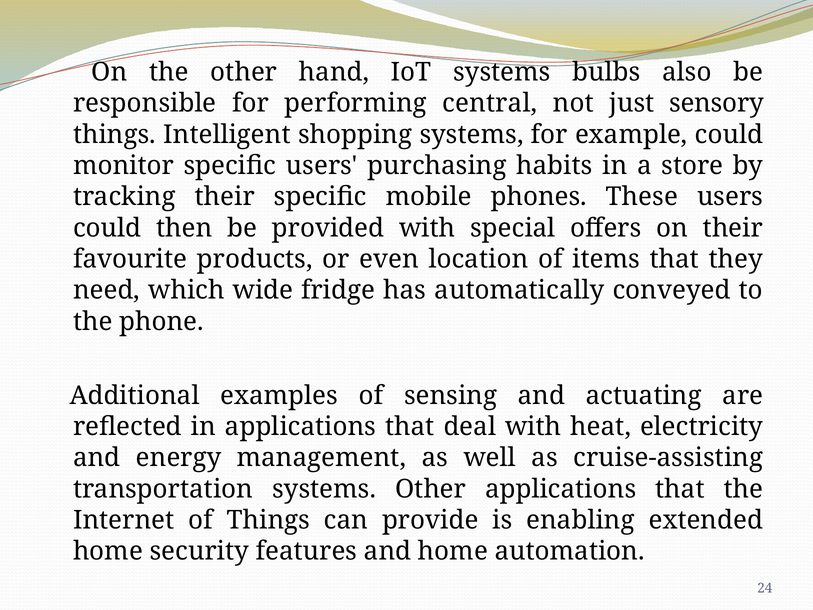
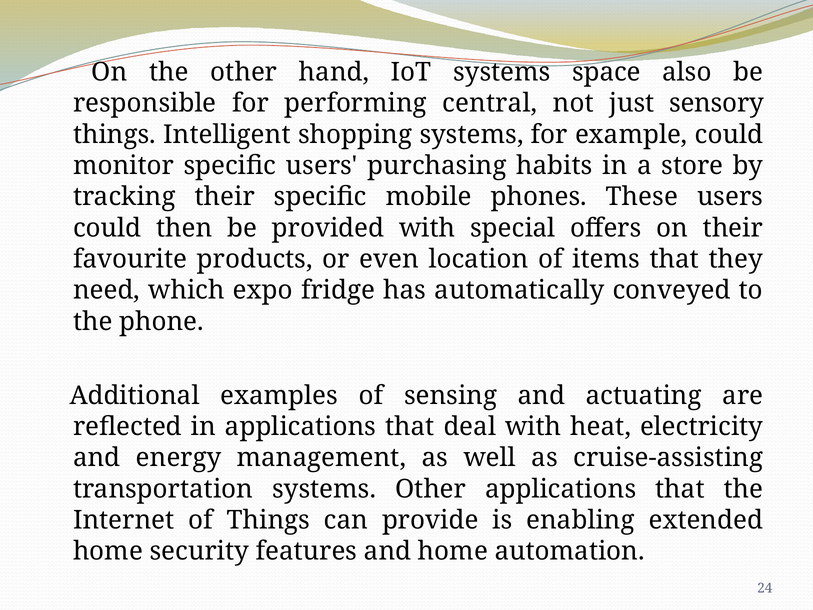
bulbs: bulbs -> space (606, 72)
wide: wide -> expo (263, 290)
